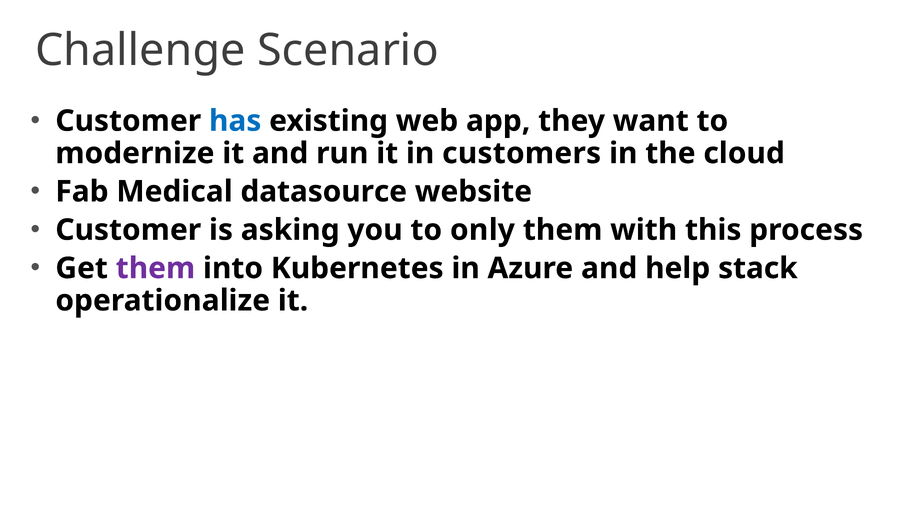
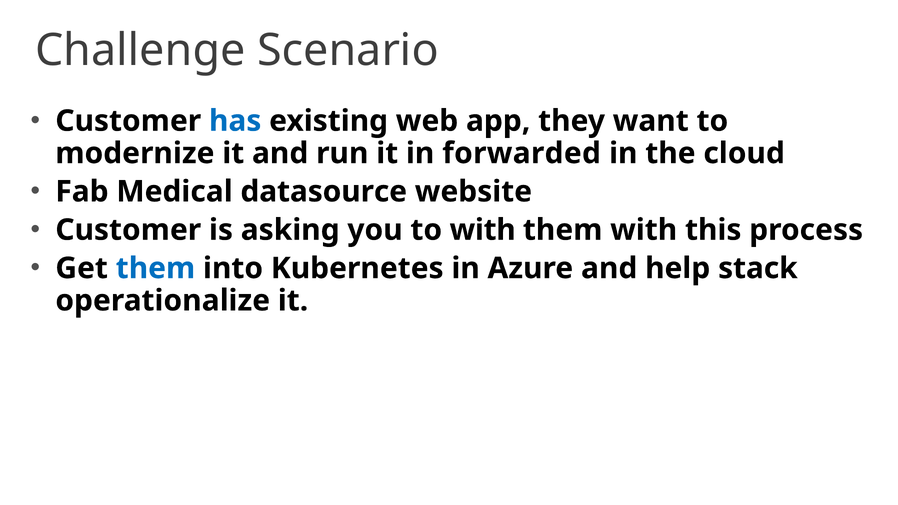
customers: customers -> forwarded (522, 153)
to only: only -> with (483, 230)
them colour: purple -> blue (155, 268)
